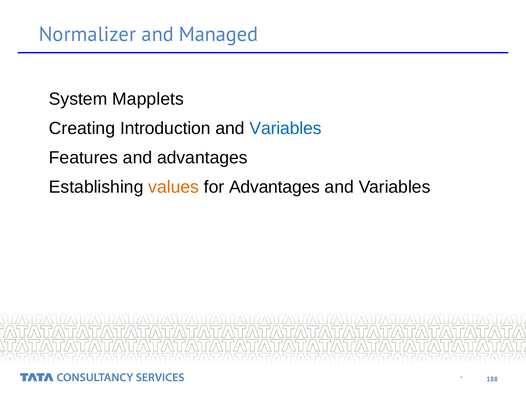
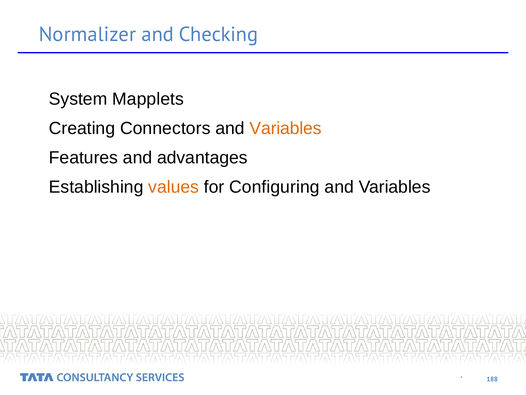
Managed: Managed -> Checking (218, 34)
Introduction: Introduction -> Connectors (165, 128)
Variables colour: blue -> orange (286, 128)
for Advantages: Advantages -> Configuring (274, 187)
